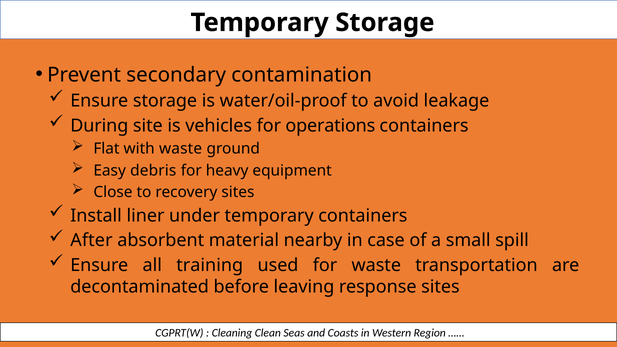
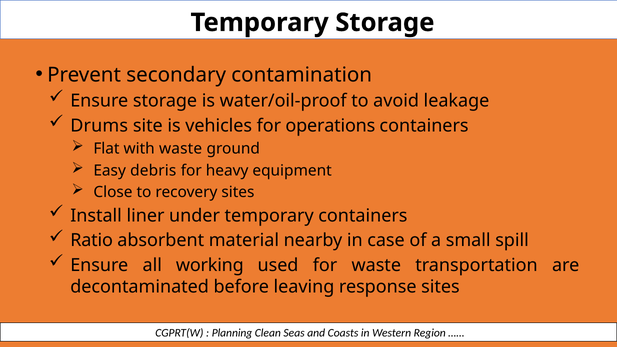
During: During -> Drums (99, 126)
After: After -> Ratio (92, 241)
training: training -> working (210, 265)
Cleaning: Cleaning -> Planning (232, 333)
